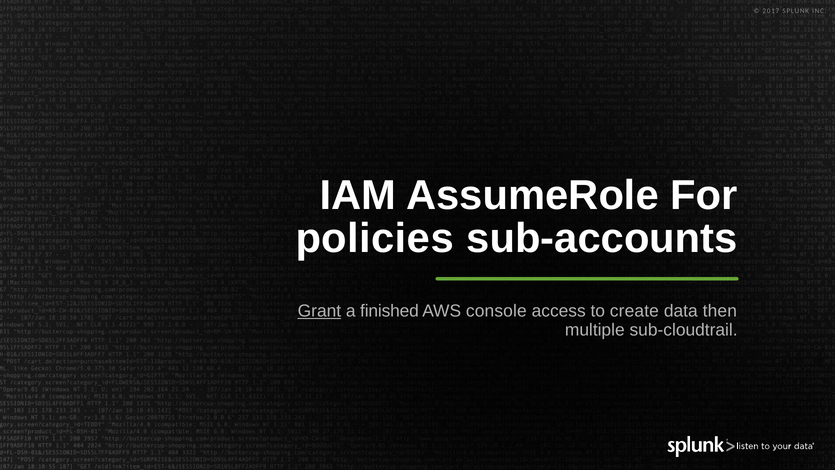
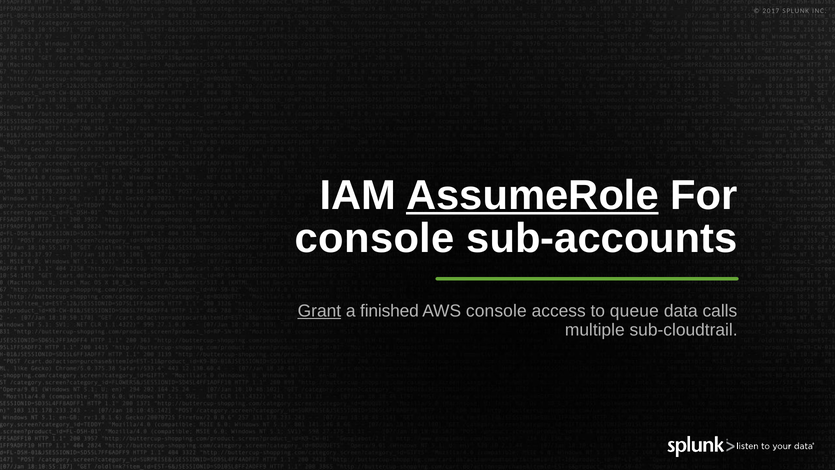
AssumeRole underline: none -> present (532, 195)
policies: policies -> console (375, 238)
create: create -> queue (634, 311)
then: then -> calls (720, 311)
